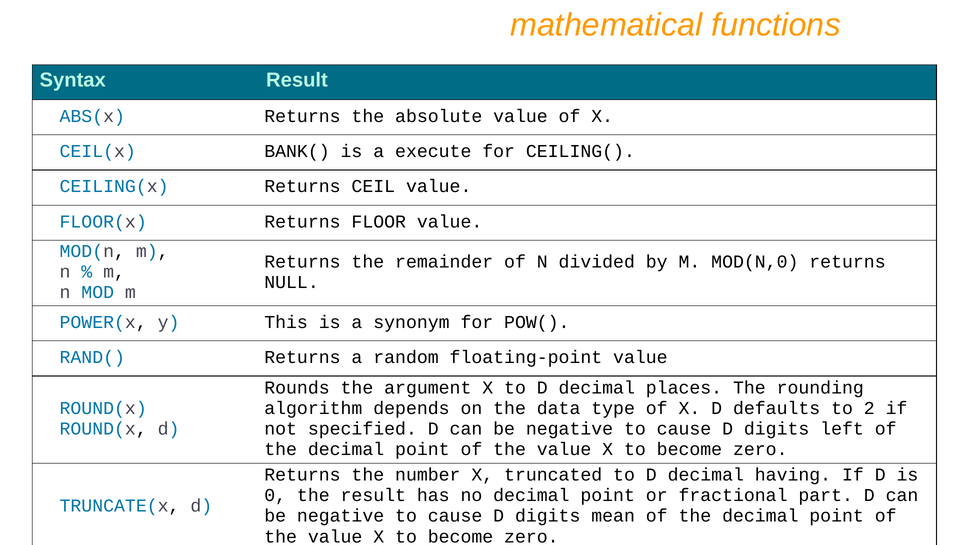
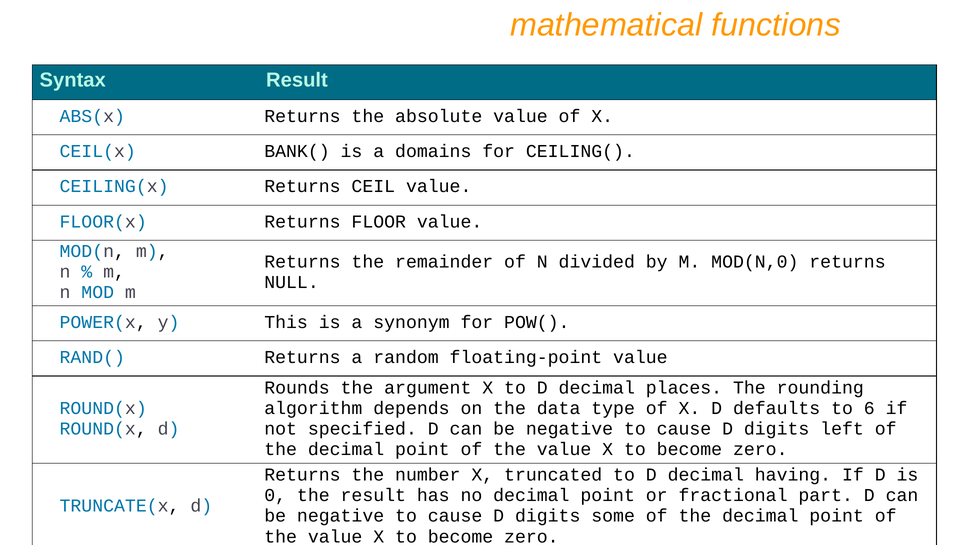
execute: execute -> domains (433, 151)
2: 2 -> 6 (869, 408)
mean: mean -> some (613, 516)
